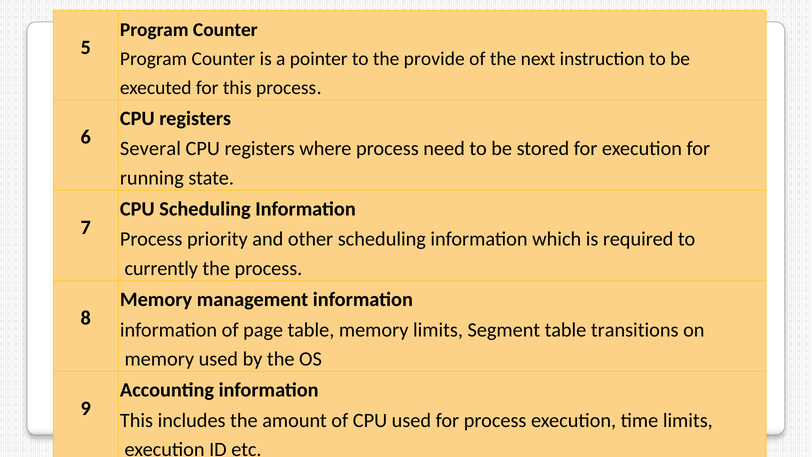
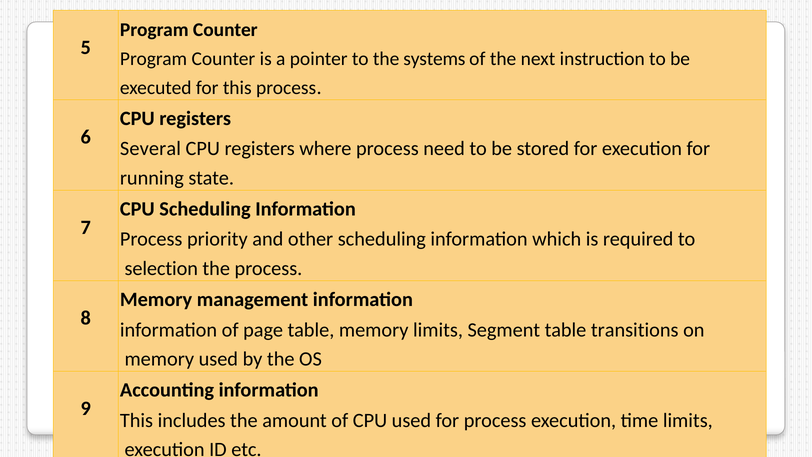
provide: provide -> systems (434, 59)
currently: currently -> selection (161, 268)
